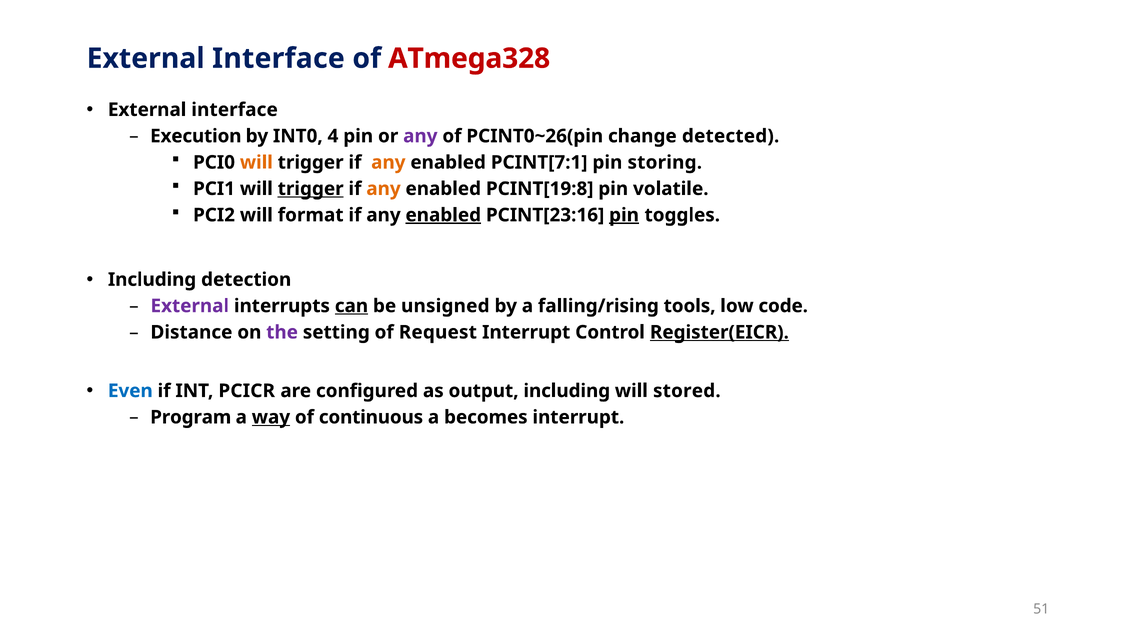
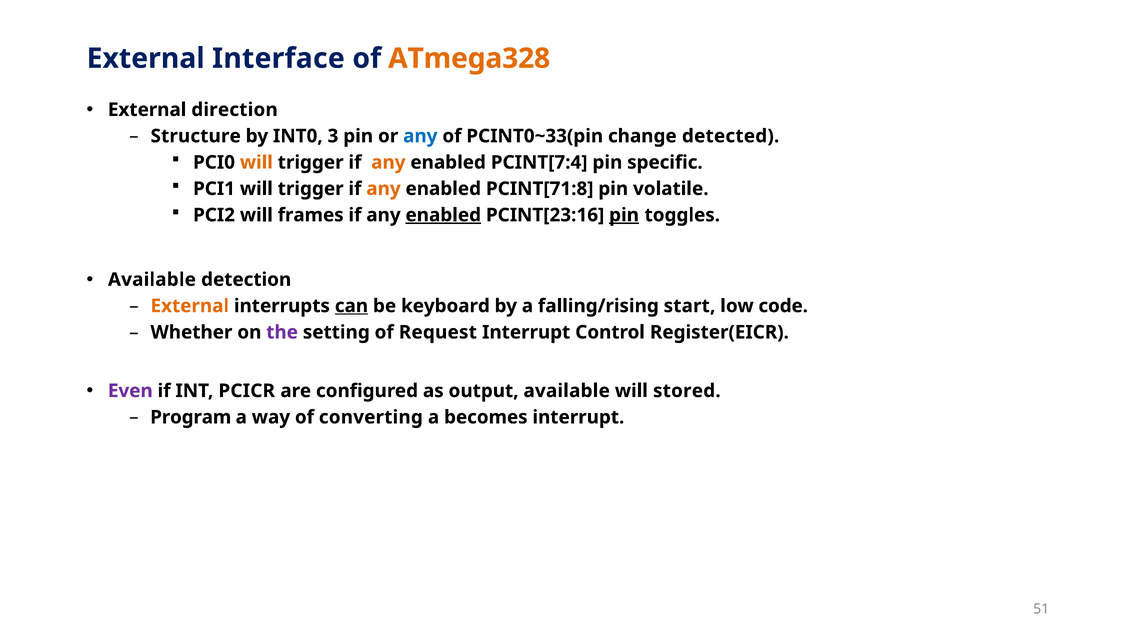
ATmega328 colour: red -> orange (469, 58)
interface: interface -> direction (235, 110)
Execution: Execution -> Structure (196, 136)
4: 4 -> 3 (333, 136)
any colour: purple -> blue (420, 136)
PCINT0~26(pin: PCINT0~26(pin -> PCINT0~33(pin (535, 136)
PCINT[7:1: PCINT[7:1 -> PCINT[7:4 (539, 162)
storing: storing -> specific (665, 162)
trigger underline: present -> none (311, 189)
PCINT[19:8: PCINT[19:8 -> PCINT[71:8 (540, 189)
format: format -> frames (311, 215)
Including: Including -> Available (152, 280)
External colour: purple -> orange (190, 306)
unsigned: unsigned -> keyboard (445, 306)
tools: tools -> start (690, 306)
Distance: Distance -> Whether (191, 332)
Register(EICR underline: present -> none (719, 332)
Even colour: blue -> purple (130, 391)
output including: including -> available (567, 391)
way underline: present -> none (271, 417)
continuous: continuous -> converting (371, 417)
